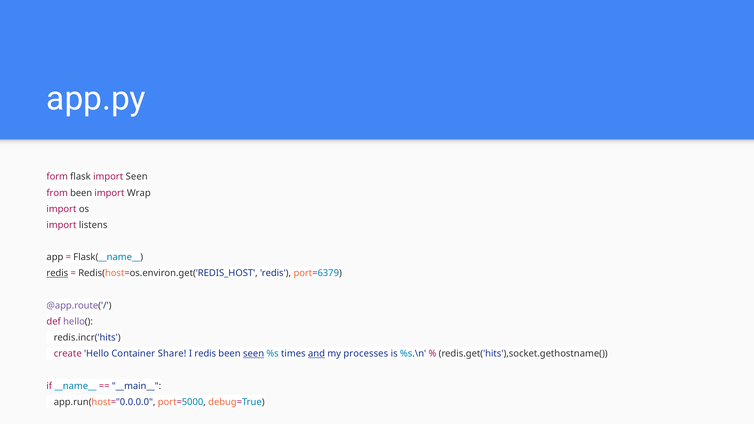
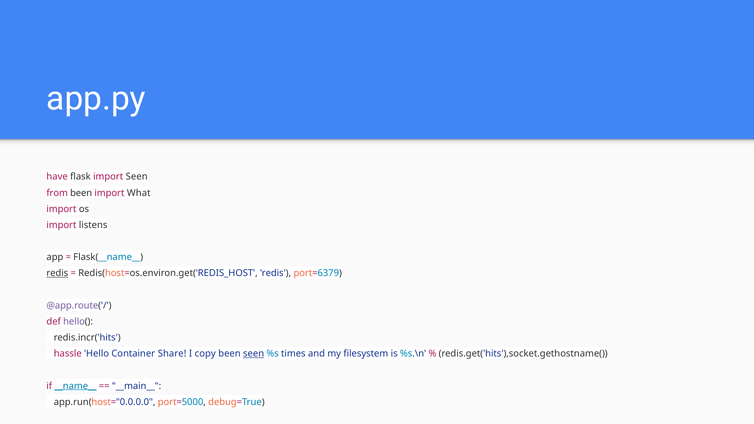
form: form -> have (57, 177)
Wrap: Wrap -> What (139, 193)
create: create -> hassle (68, 354)
I redis: redis -> copy (205, 354)
and underline: present -> none (317, 354)
processes: processes -> filesystem (366, 354)
__name__ underline: none -> present (75, 386)
